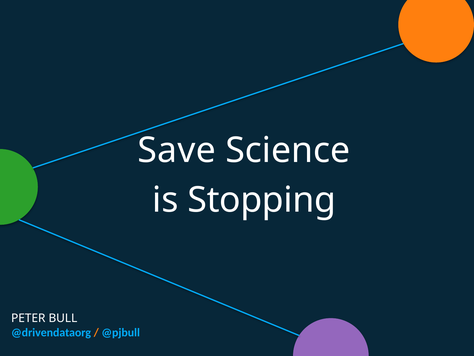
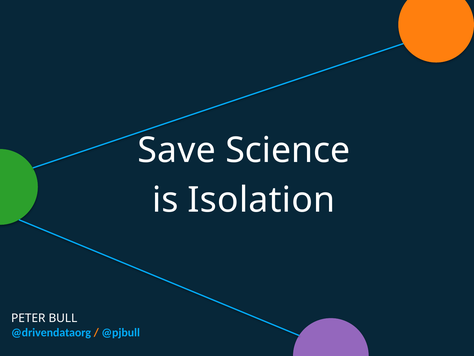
Stopping: Stopping -> Isolation (261, 200)
